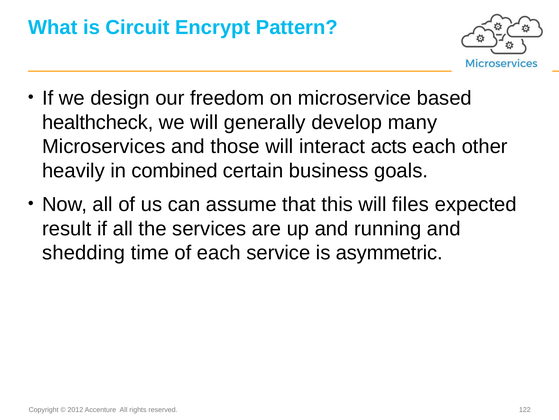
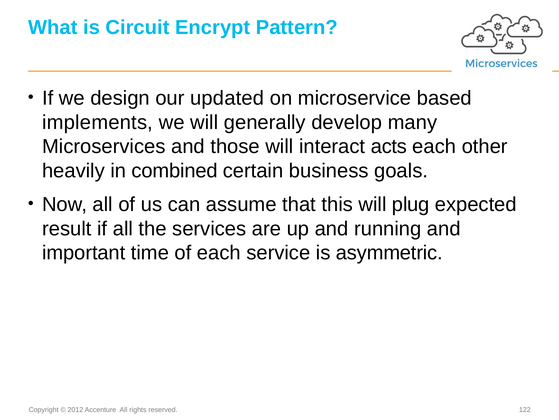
freedom: freedom -> updated (227, 98)
healthcheck: healthcheck -> implements (98, 122)
files: files -> plug (411, 204)
shedding: shedding -> important (84, 253)
